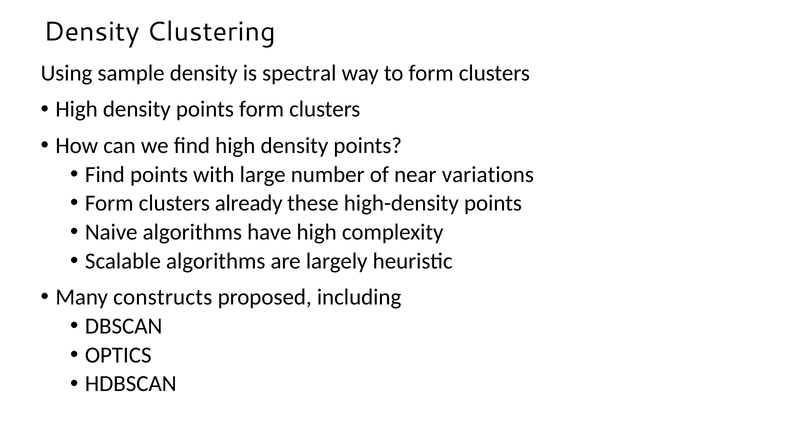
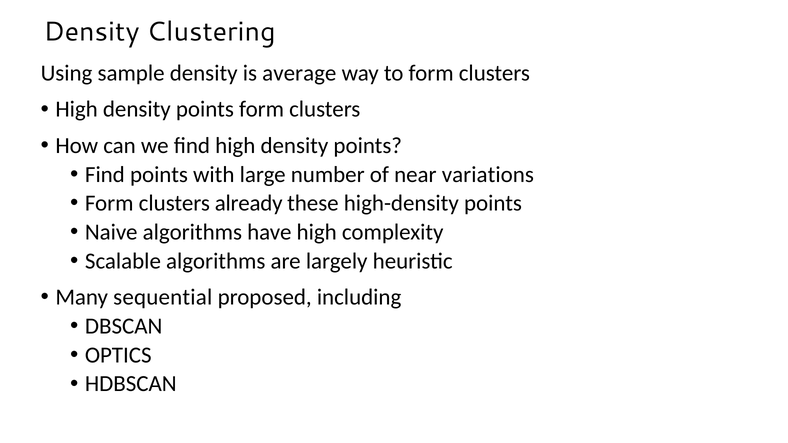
spectral: spectral -> average (299, 73)
constructs: constructs -> sequential (163, 297)
